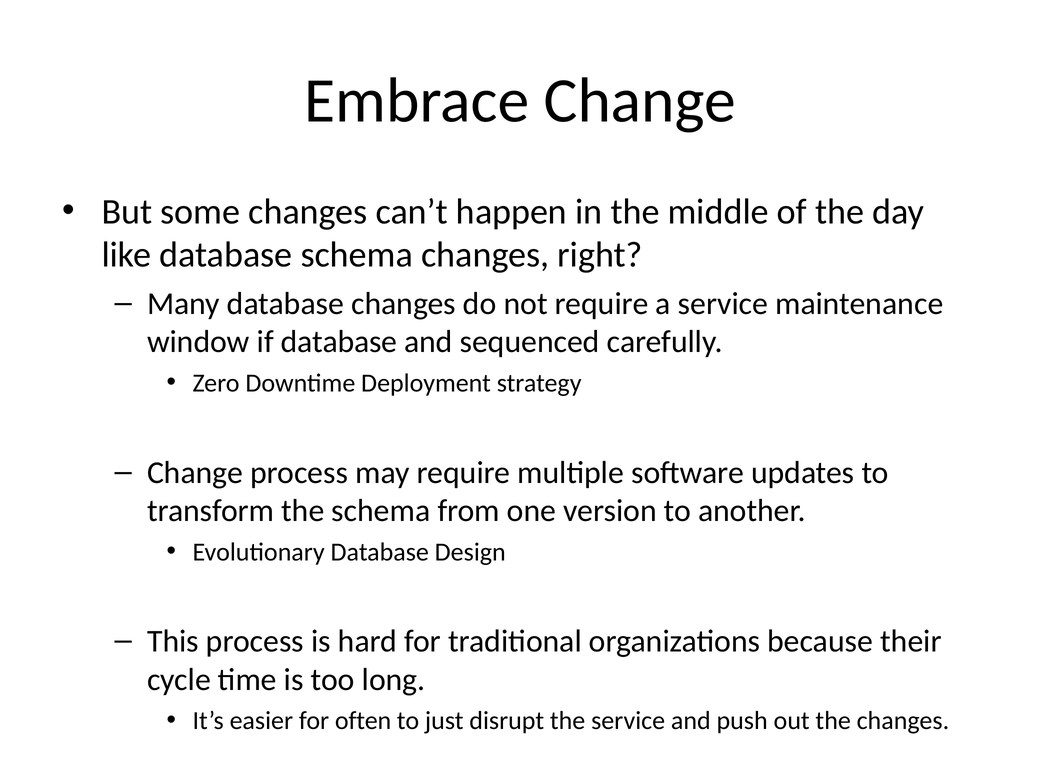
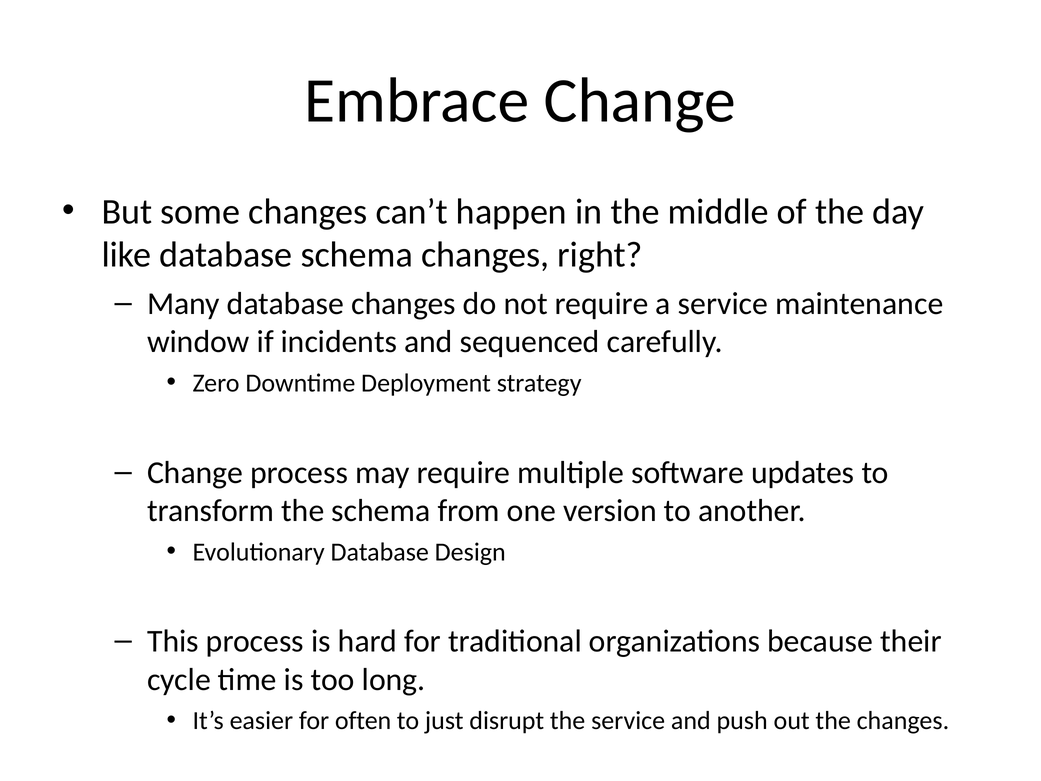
if database: database -> incidents (339, 342)
